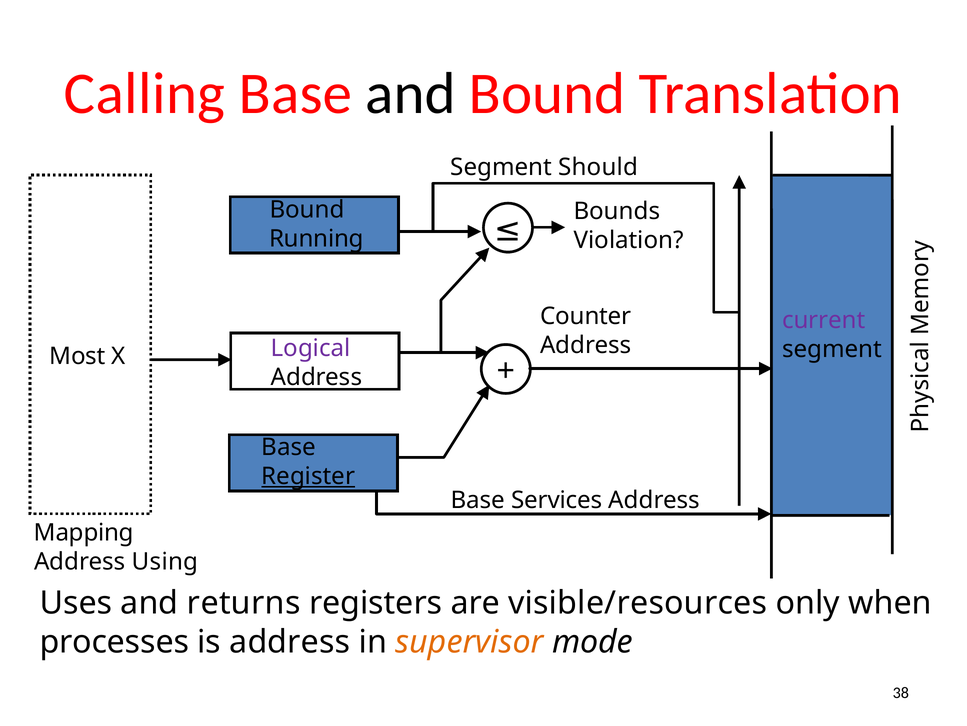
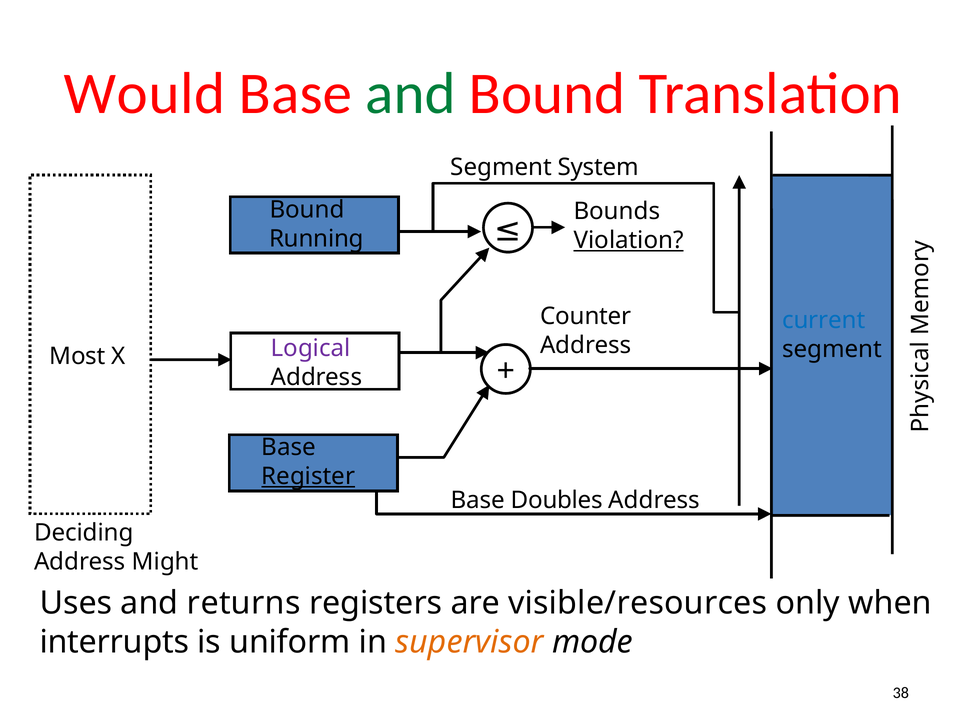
Calling: Calling -> Would (144, 94)
and colour: black -> green (410, 94)
Should: Should -> System (598, 167)
Violation underline: none -> present (629, 240)
current colour: purple -> blue (824, 320)
Services: Services -> Doubles (557, 500)
Mapping: Mapping -> Deciding (84, 532)
Using: Using -> Might (165, 561)
processes: processes -> interrupts (114, 641)
is address: address -> uniform (290, 641)
